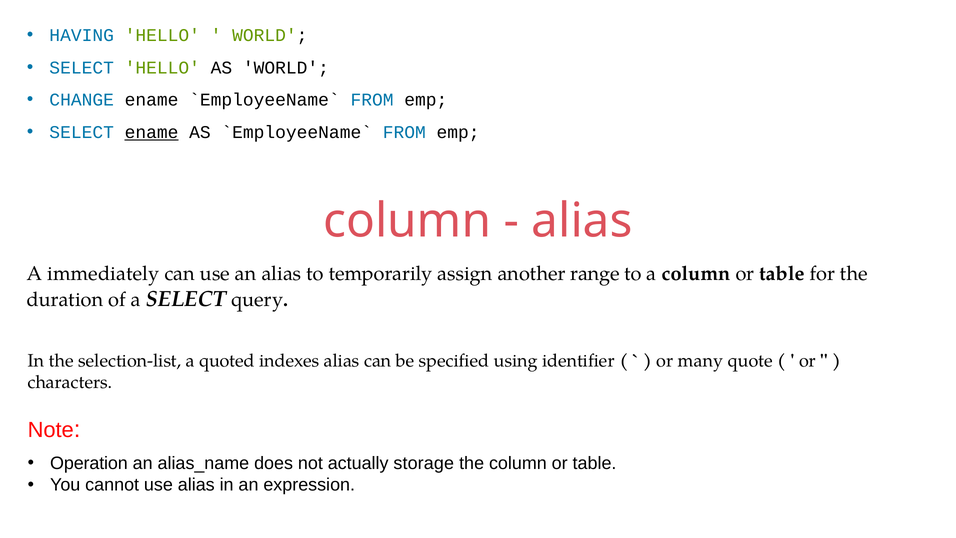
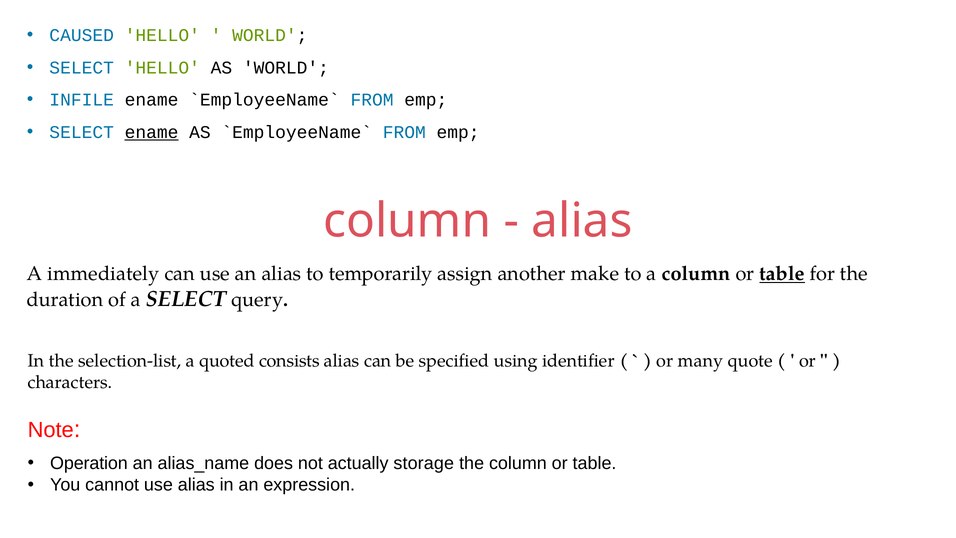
HAVING: HAVING -> CAUSED (82, 35)
CHANGE: CHANGE -> INFILE (82, 100)
range: range -> make (595, 274)
table underline: none -> present (782, 274)
indexes: indexes -> consists (289, 361)
